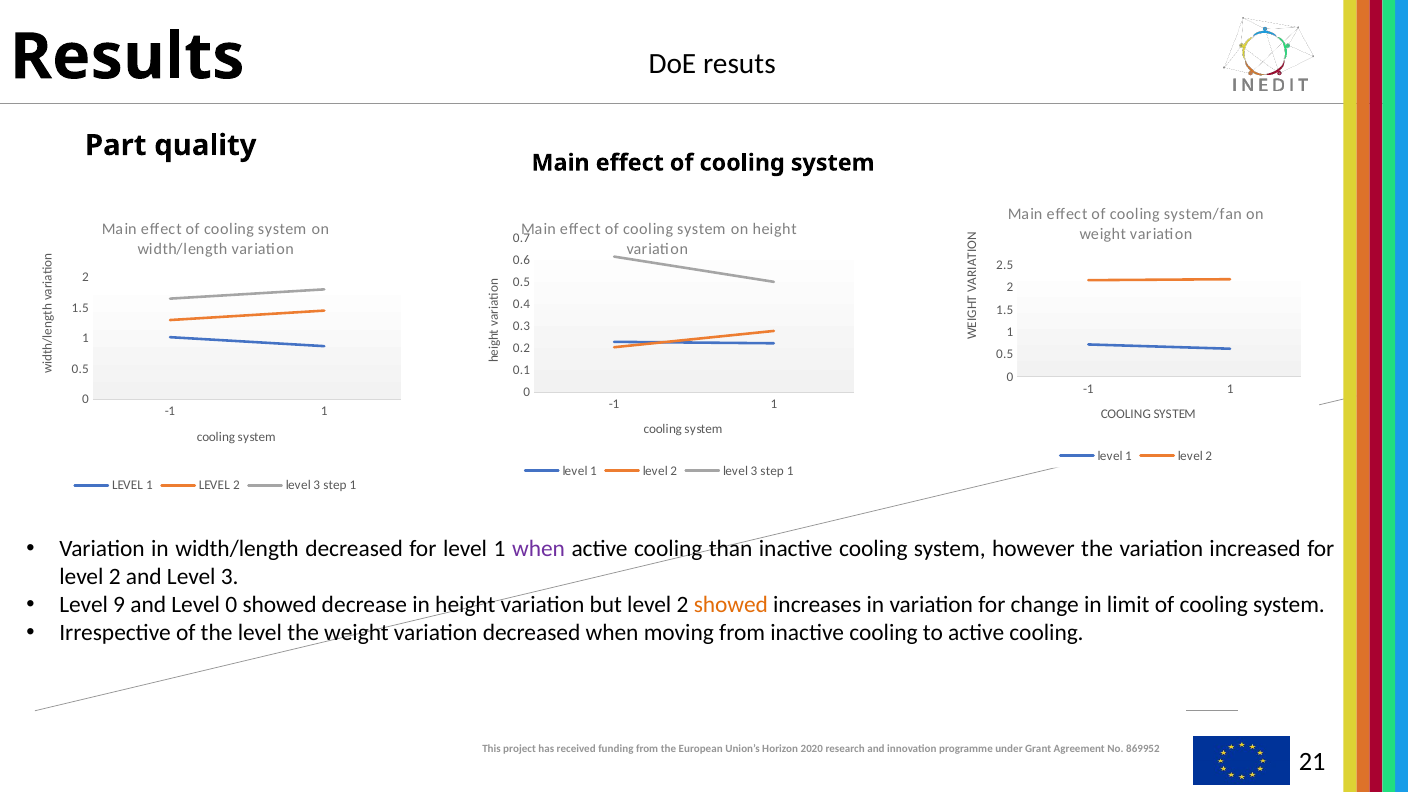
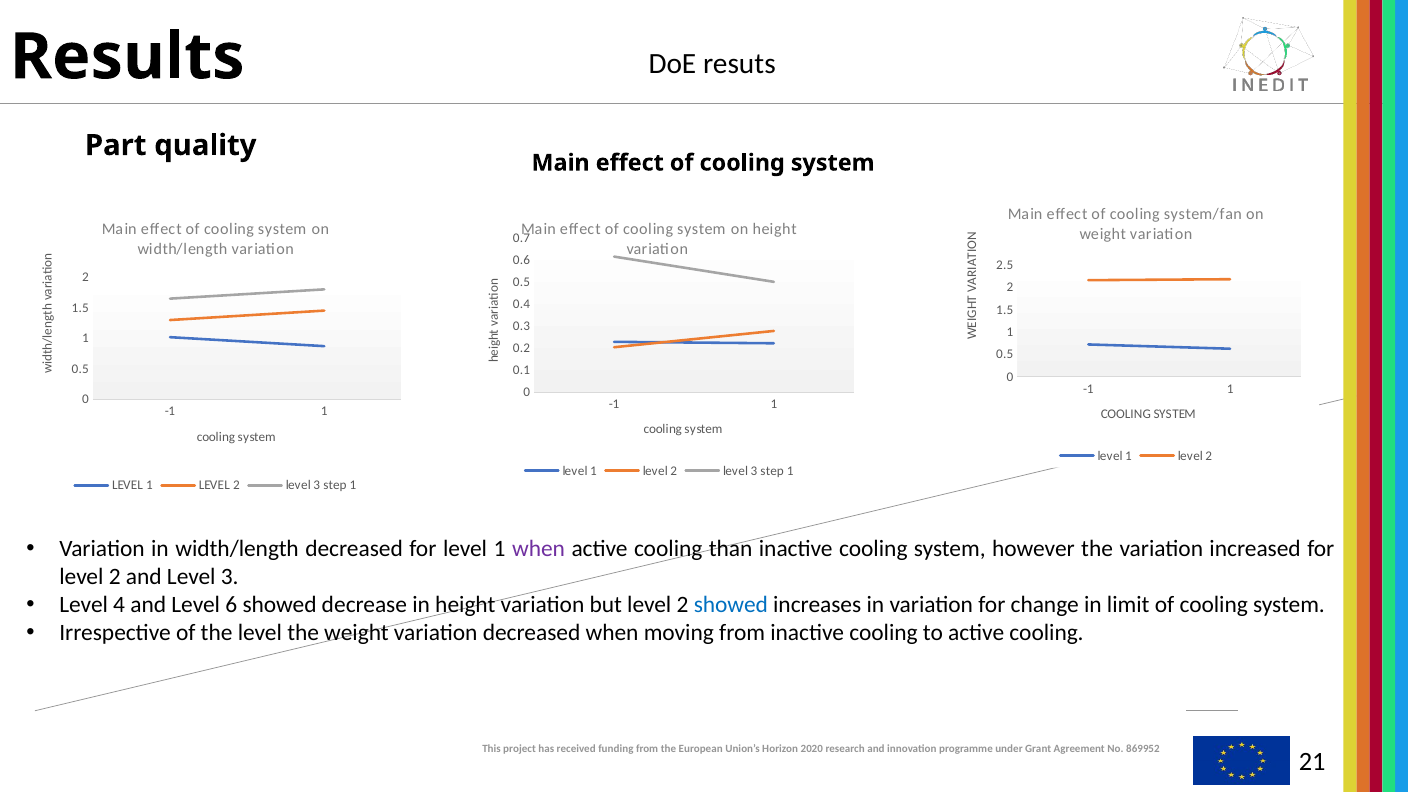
9: 9 -> 4 (119, 605)
Level 0: 0 -> 6 (231, 605)
showed colour: orange -> blue (731, 605)
